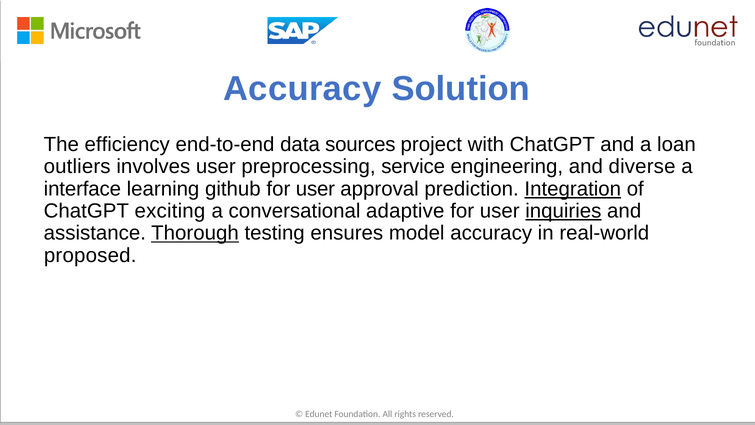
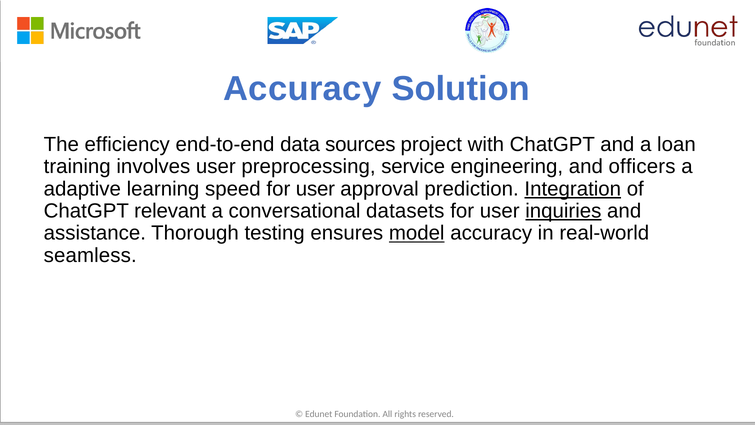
outliers: outliers -> training (77, 167)
diverse: diverse -> officers (642, 167)
interface: interface -> adaptive (82, 189)
github: github -> speed (233, 189)
exciting: exciting -> relevant (170, 211)
adaptive: adaptive -> datasets (405, 211)
Thorough underline: present -> none (195, 233)
model underline: none -> present (417, 233)
proposed: proposed -> seamless (90, 255)
